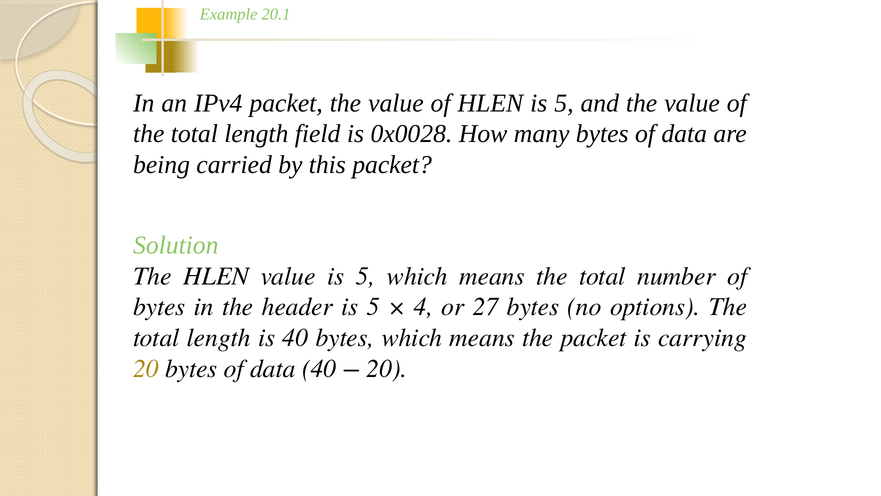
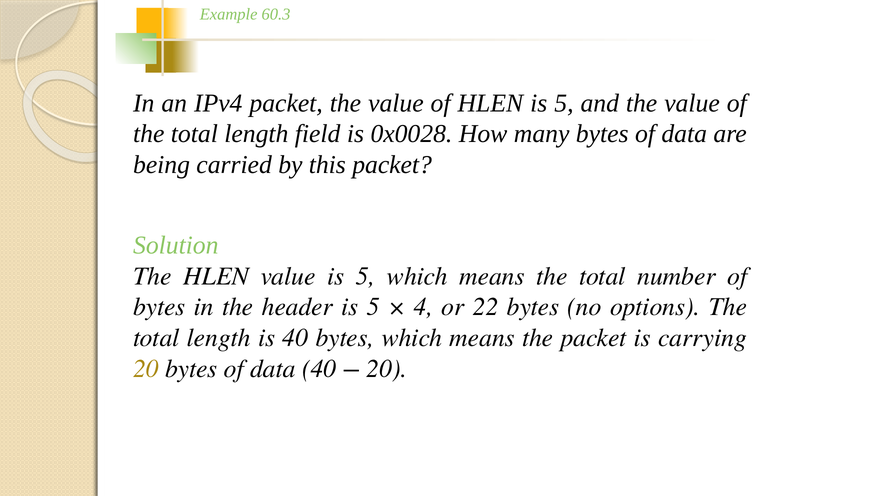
20.1: 20.1 -> 60.3 (276, 14)
27: 27 -> 22 (486, 307)
